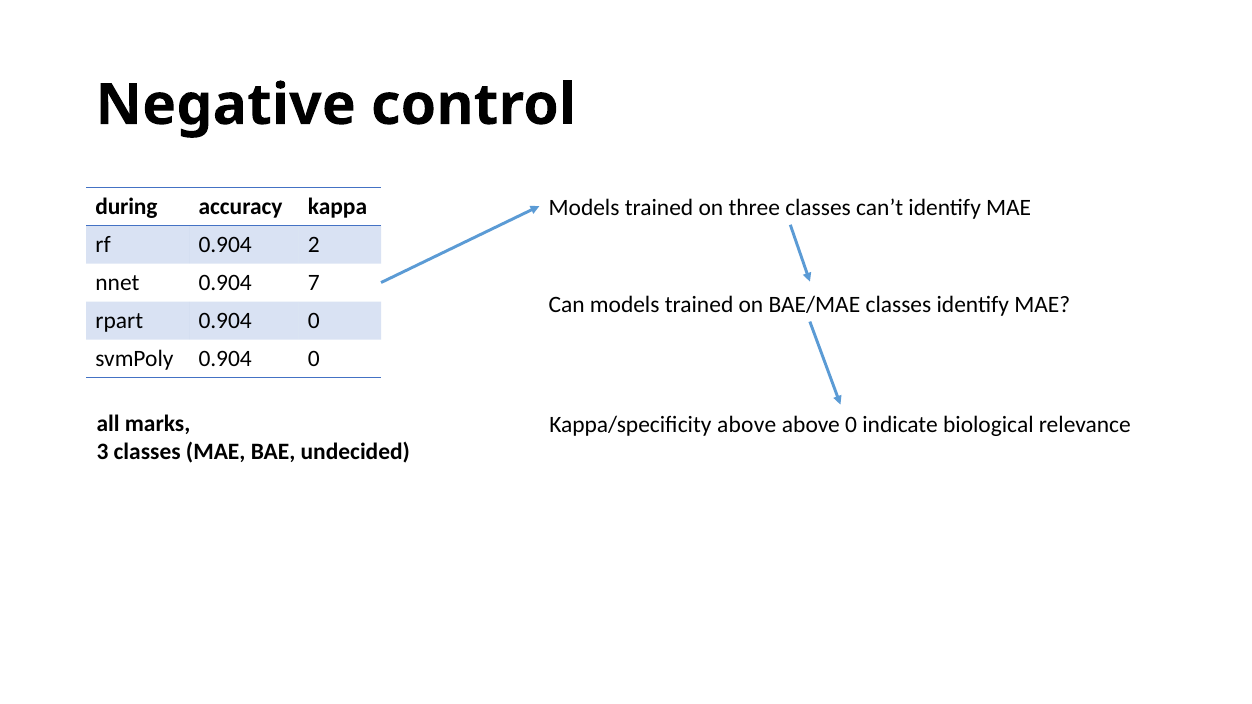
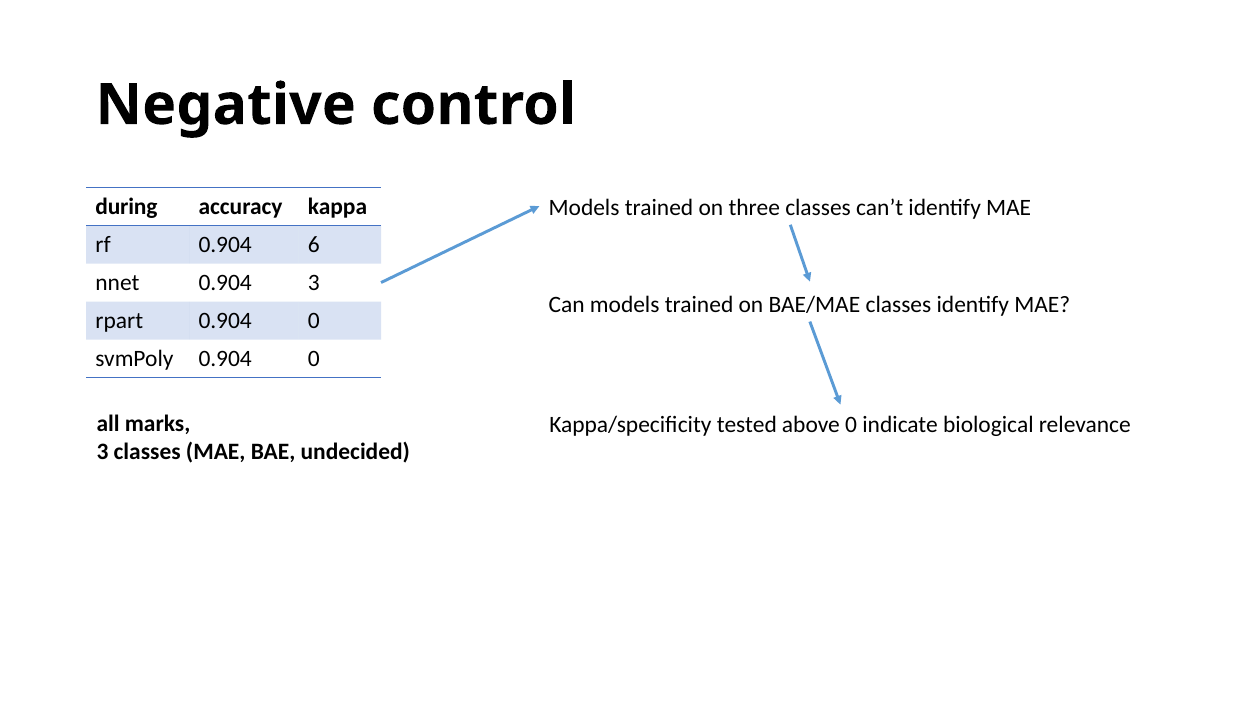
2: 2 -> 6 (314, 245)
0.904 7: 7 -> 3 (314, 283)
Kappa/specificity above: above -> tested (747, 425)
